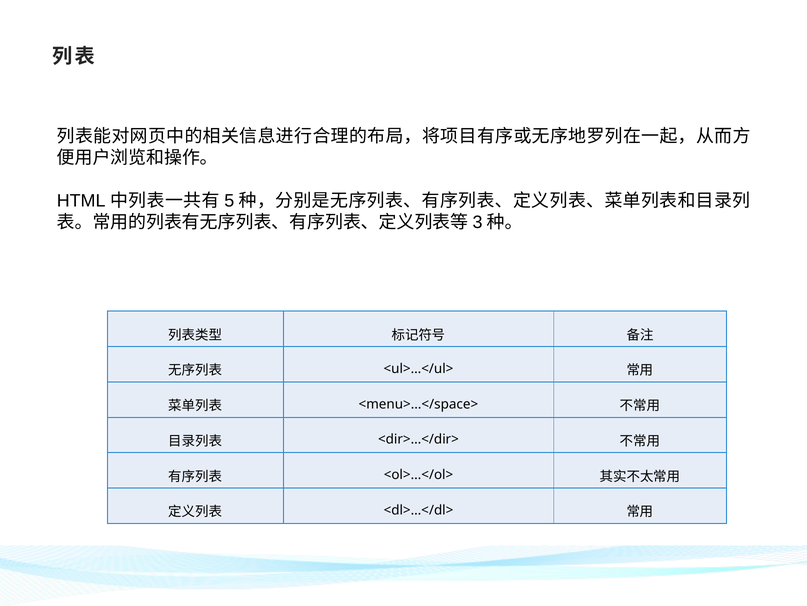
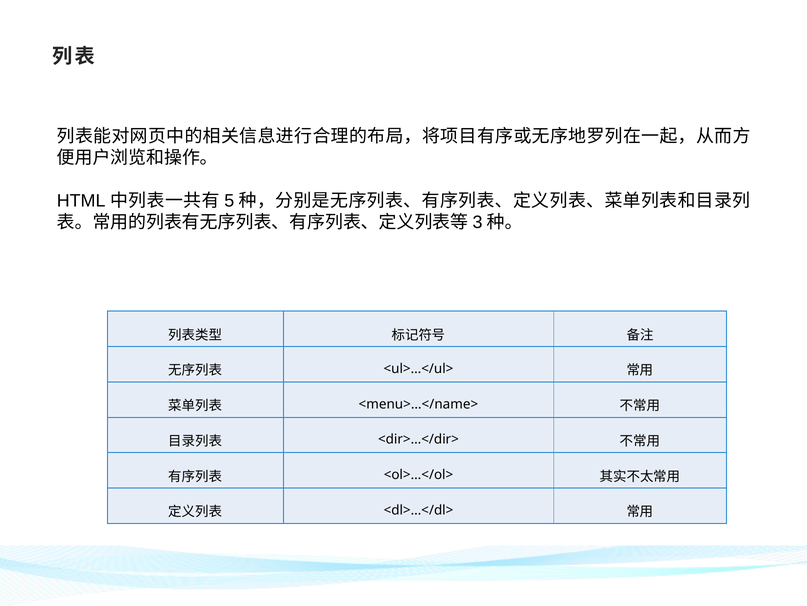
<menu>…</space>: <menu>…</space> -> <menu>…</name> (418, 404)
